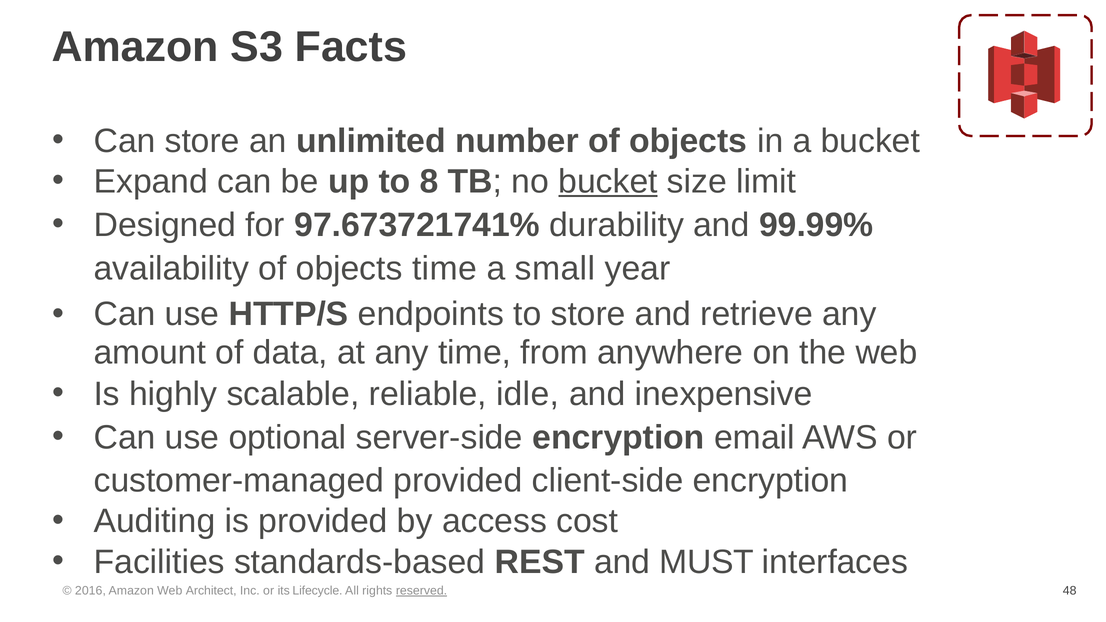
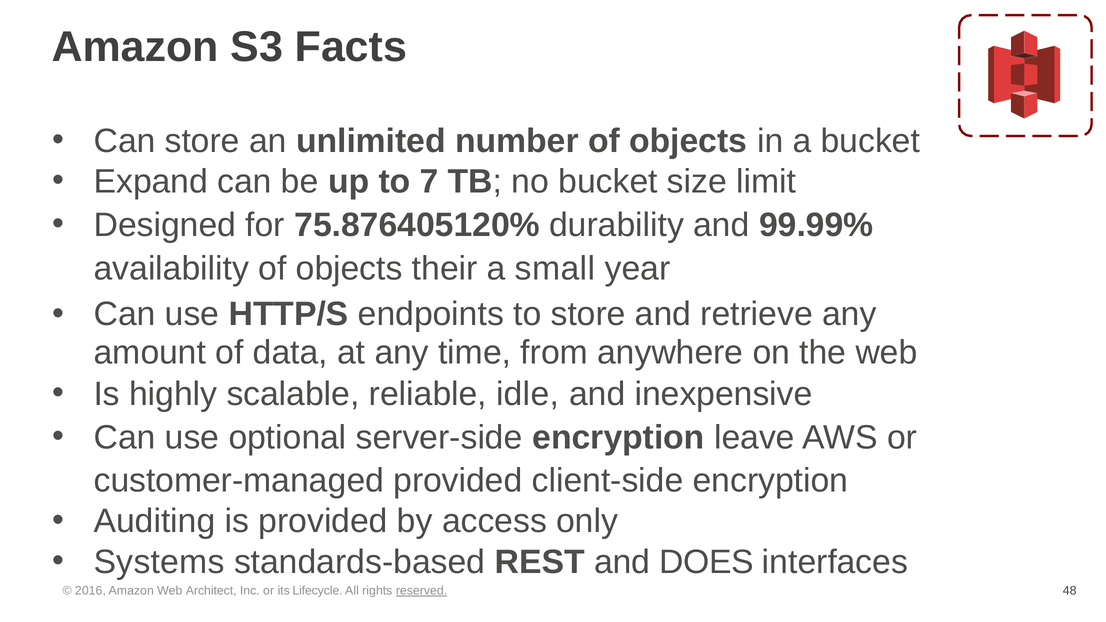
8: 8 -> 7 (429, 182)
bucket underline: present -> none (608, 182)
97.673721741%: 97.673721741% -> 75.876405120% (417, 225)
objects time: time -> their (445, 268)
email: email -> leave (754, 438)
cost: cost -> only (587, 521)
Facilities: Facilities -> Systems (159, 562)
MUST: MUST -> DOES (707, 562)
